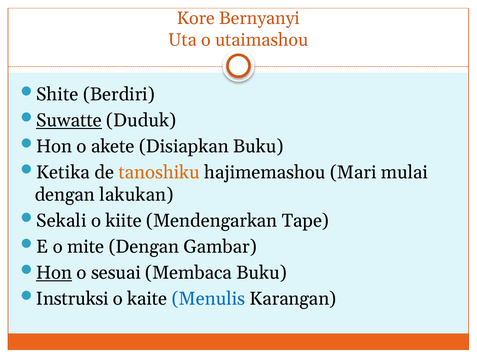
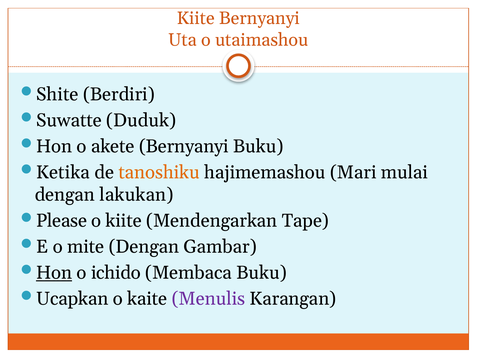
Kore: Kore -> Kiite (196, 18)
Suwatte underline: present -> none (69, 120)
akete Disiapkan: Disiapkan -> Bernyanyi (184, 146)
Sekali: Sekali -> Please (62, 221)
sesuai: sesuai -> ichido (116, 273)
Instruksi: Instruksi -> Ucapkan (72, 299)
Menulis colour: blue -> purple (208, 299)
